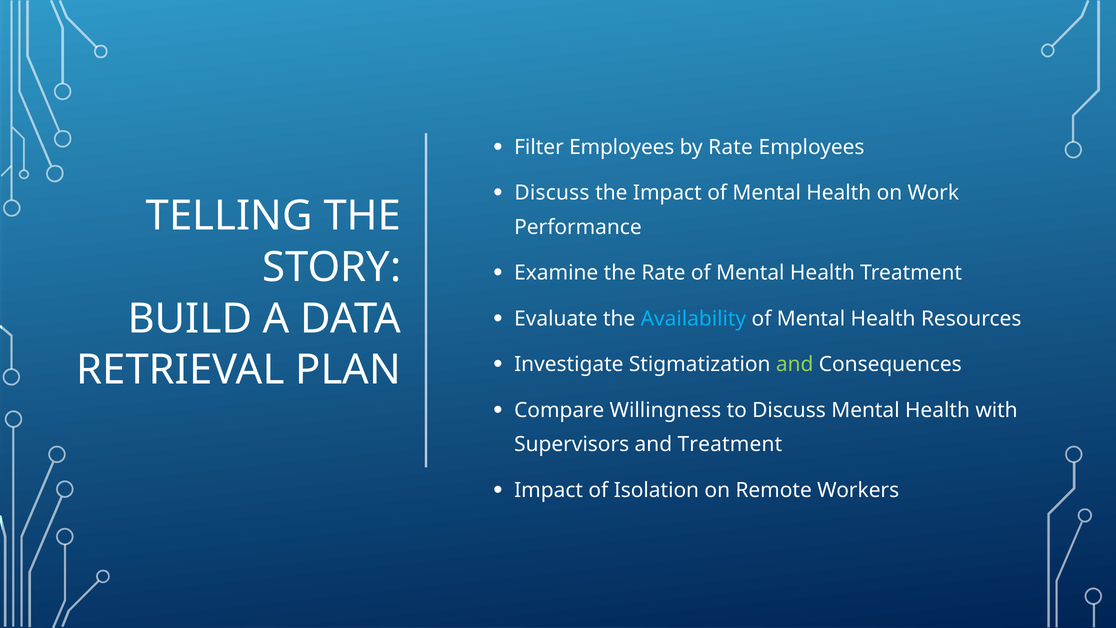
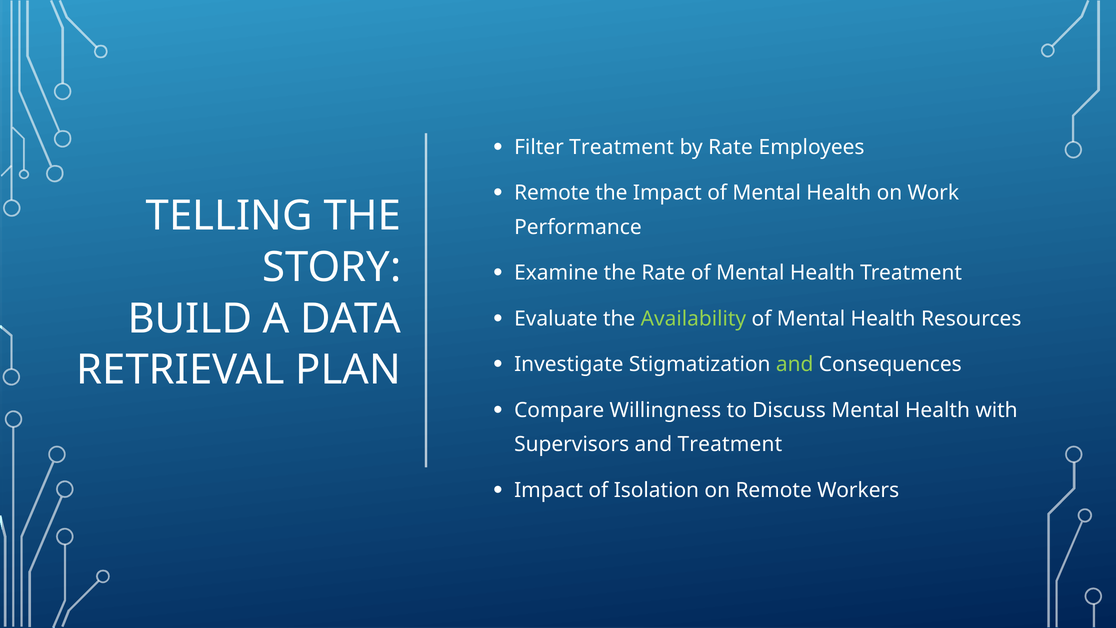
Filter Employees: Employees -> Treatment (622, 147)
Discuss: Discuss -> Remote (552, 193)
Availability colour: light blue -> light green (693, 319)
